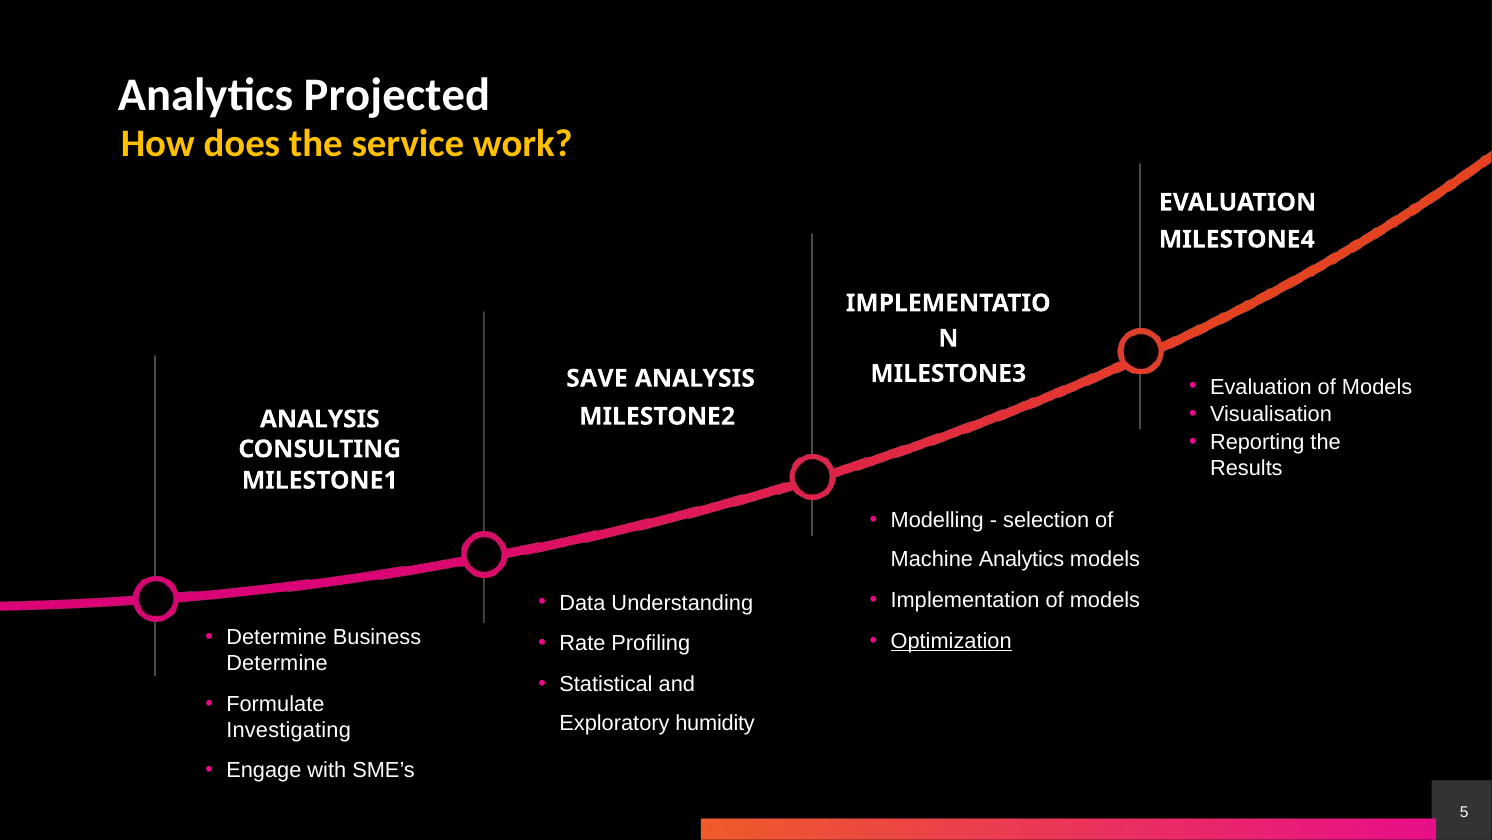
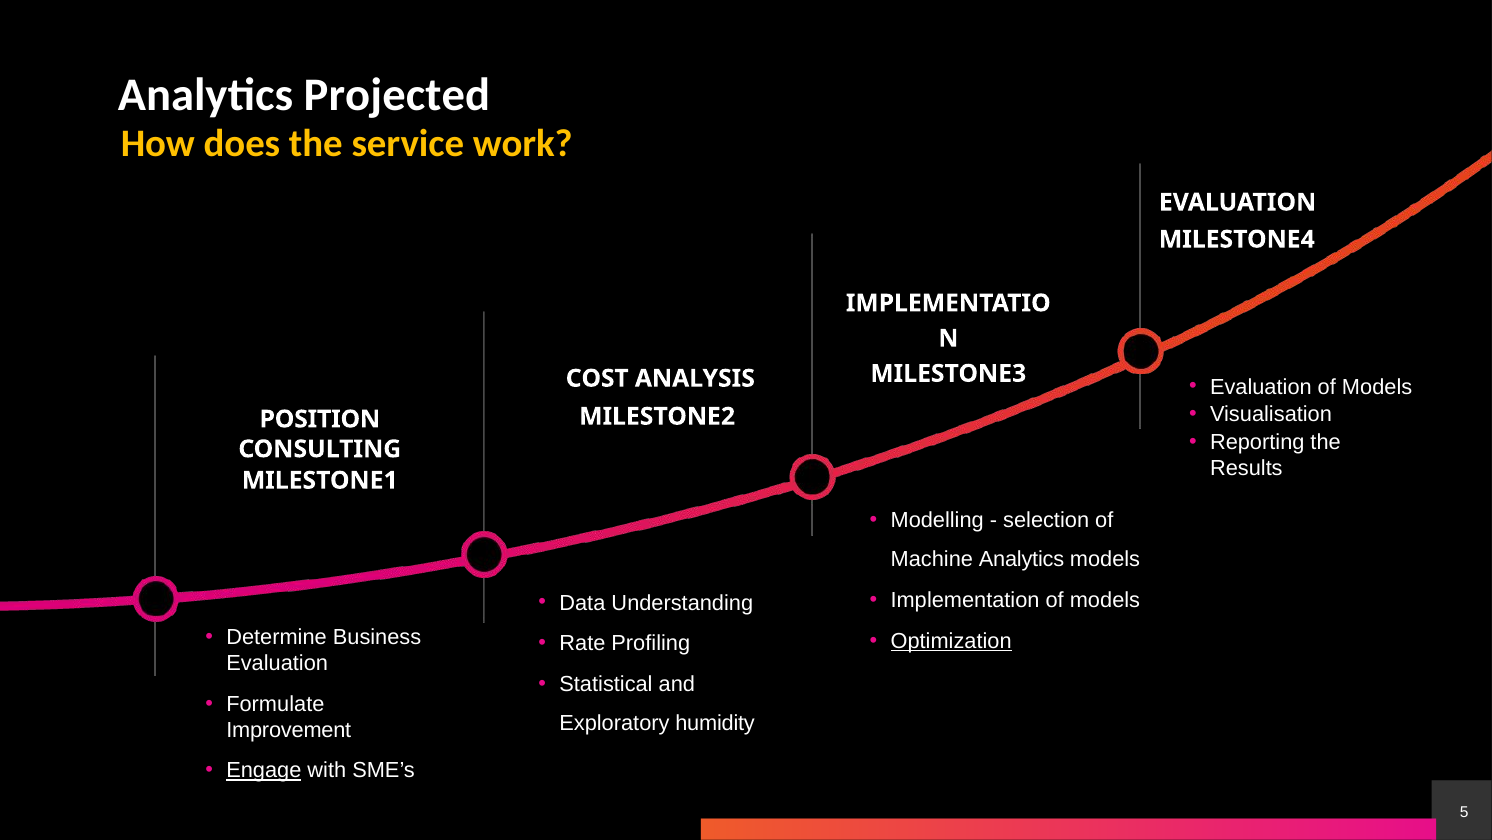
SAVE: SAVE -> COST (597, 378)
ANALYSIS: ANALYSIS -> POSITION (320, 419)
Determine: Determine -> Evaluation (277, 663)
Investigating: Investigating -> Improvement (289, 730)
Engage underline: none -> present (264, 770)
